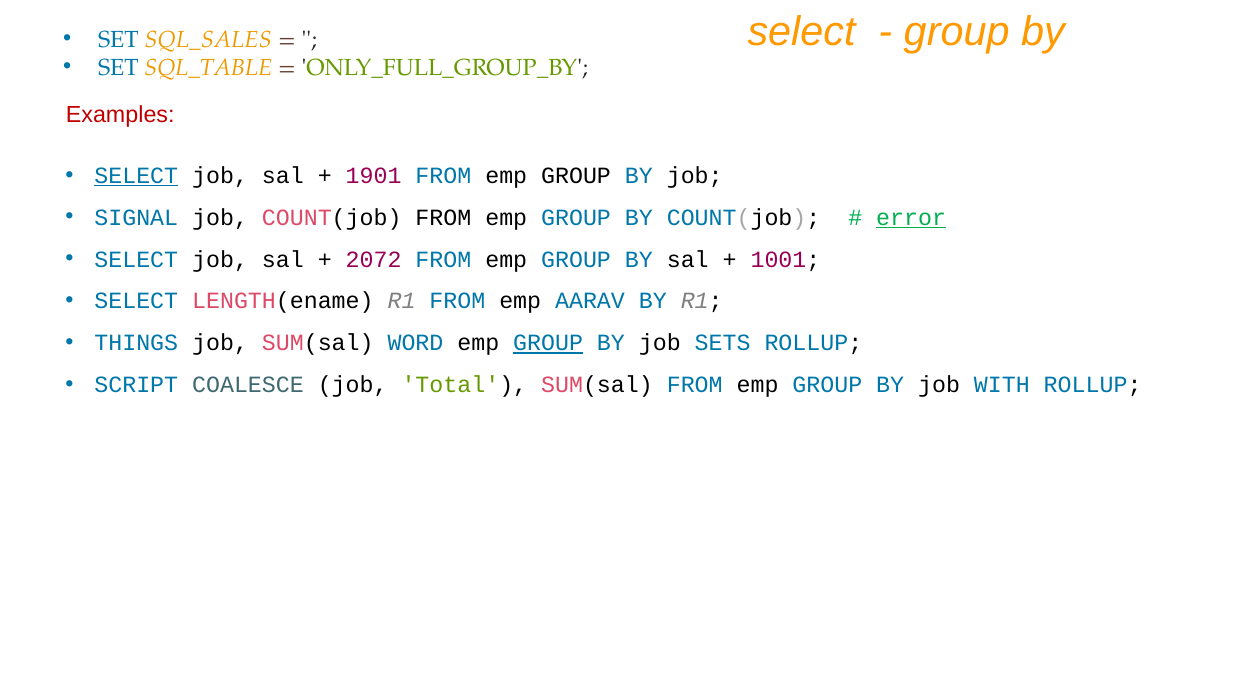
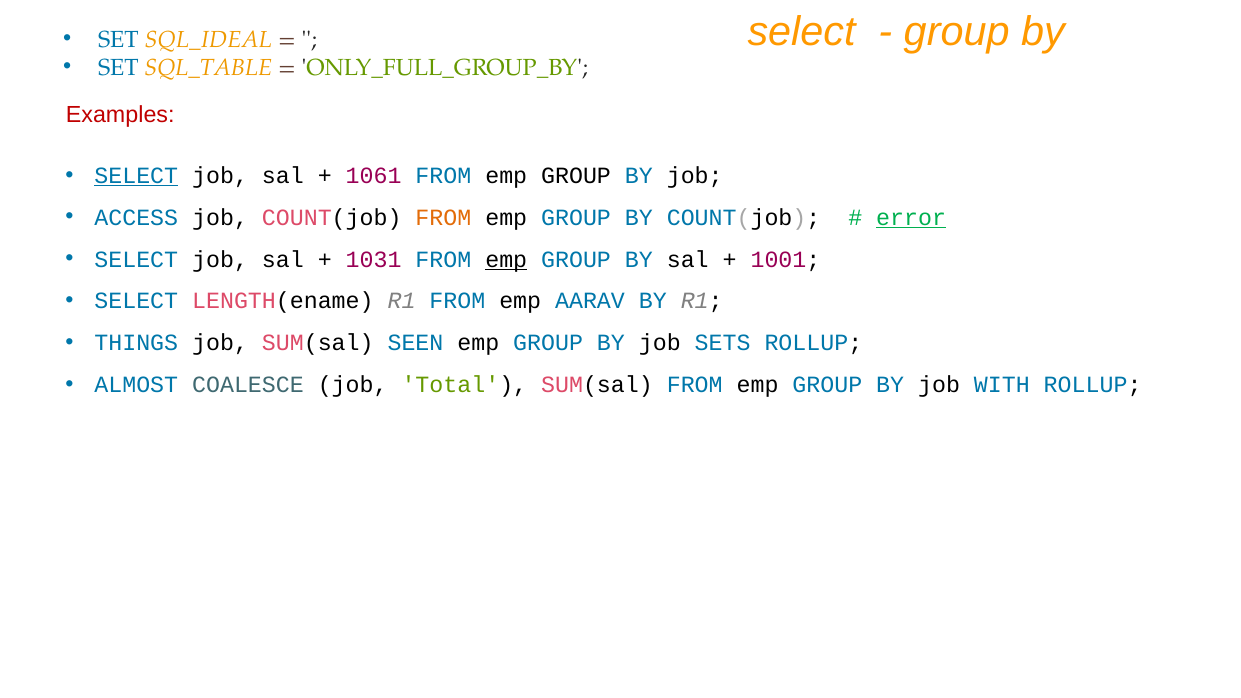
SQL_SALES: SQL_SALES -> SQL_IDEAL (208, 40)
1901: 1901 -> 1061 (374, 176)
SIGNAL: SIGNAL -> ACCESS (136, 218)
FROM colour: black -> orange (443, 218)
2072: 2072 -> 1031 (374, 259)
emp underline: none -> present (506, 259)
WORD: WORD -> SEEN (415, 343)
GROUP underline: present -> none (548, 343)
SCRIPT: SCRIPT -> ALMOST (136, 385)
